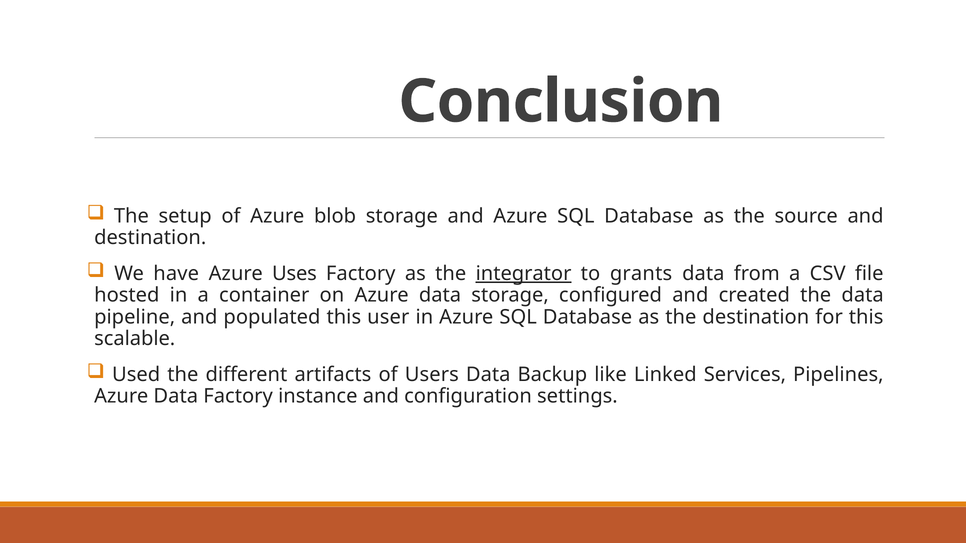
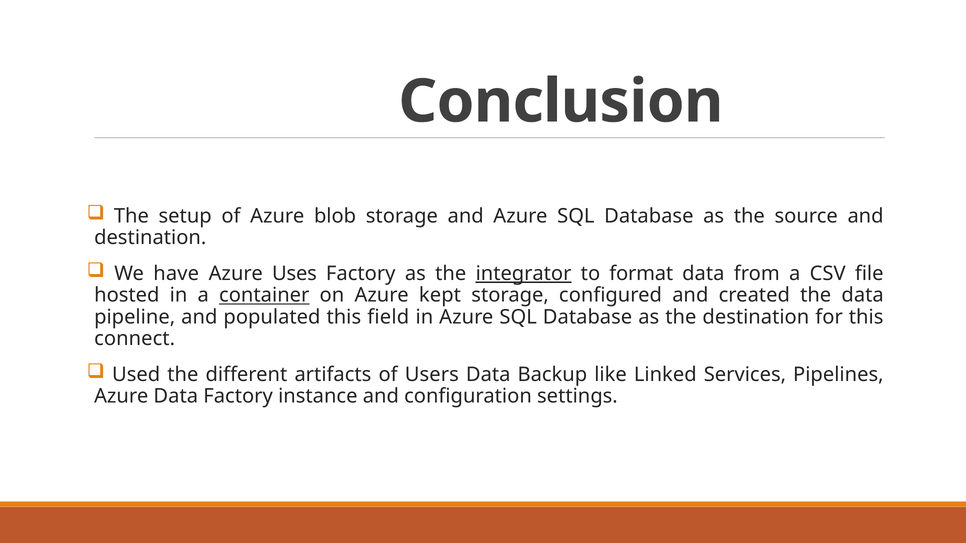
grants: grants -> format (641, 274)
container underline: none -> present (264, 296)
on Azure data: data -> kept (440, 296)
user: user -> field (388, 317)
scalable: scalable -> connect (135, 339)
